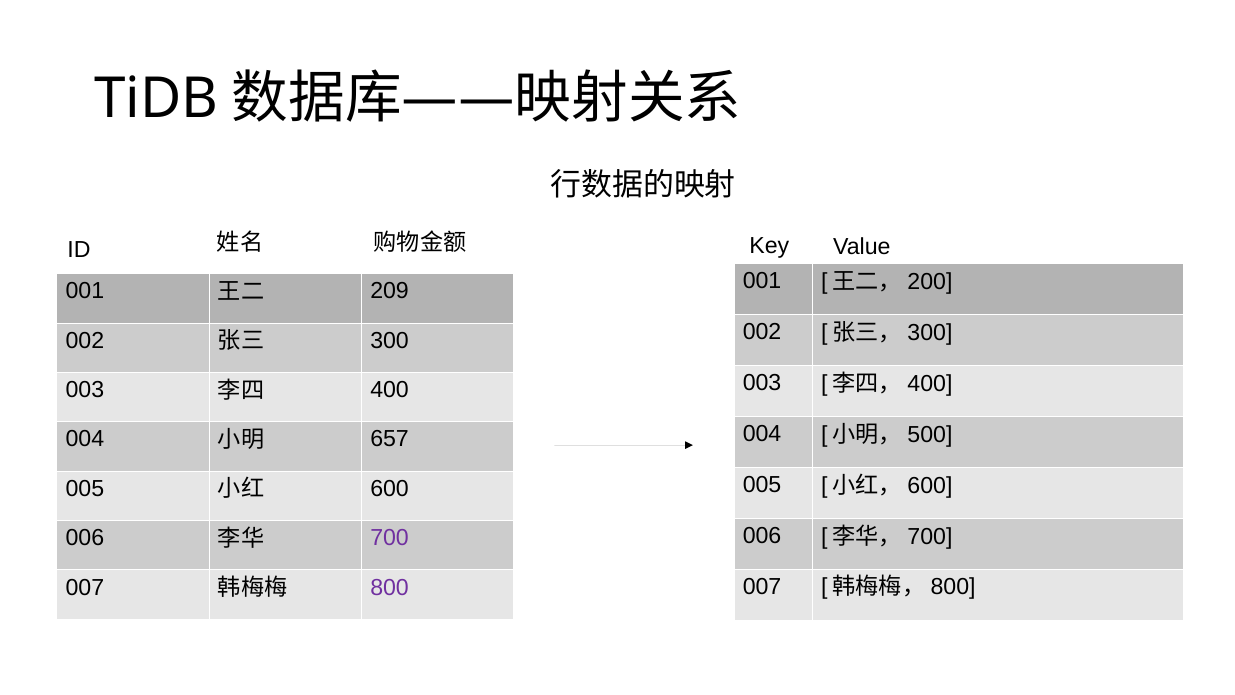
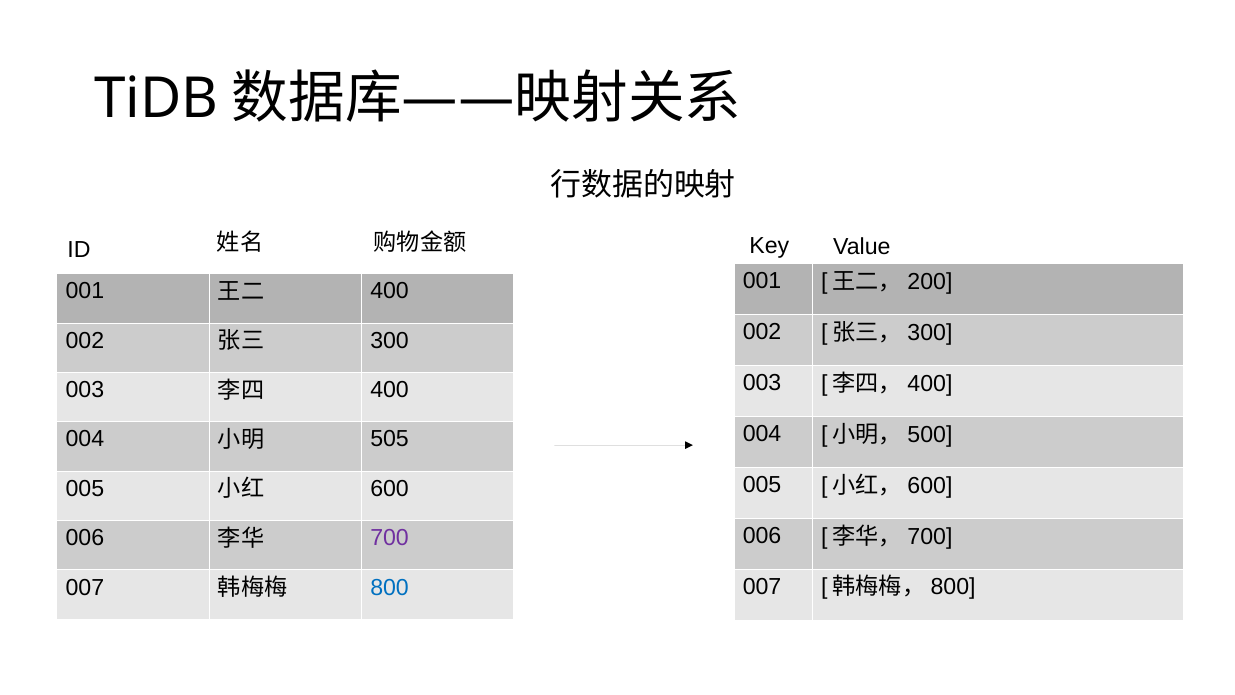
209: 209 -> 400 (390, 291)
657: 657 -> 505 (390, 439)
800 colour: purple -> blue (390, 587)
